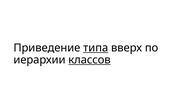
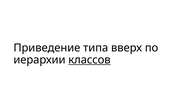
типа underline: present -> none (96, 48)
